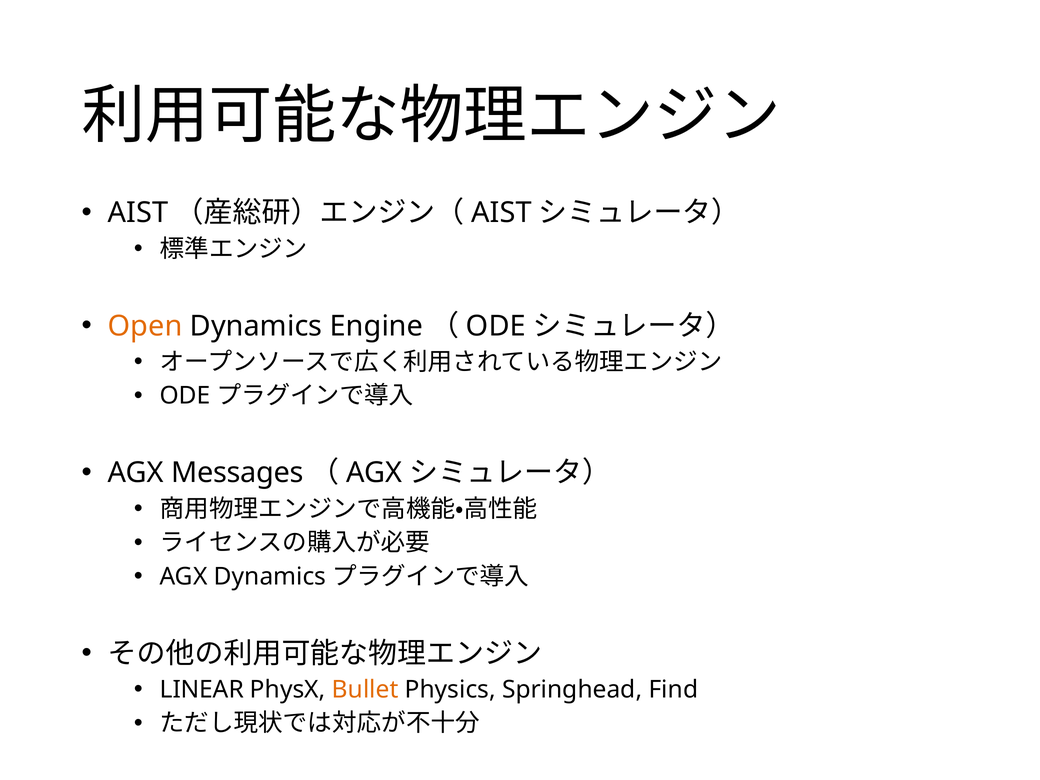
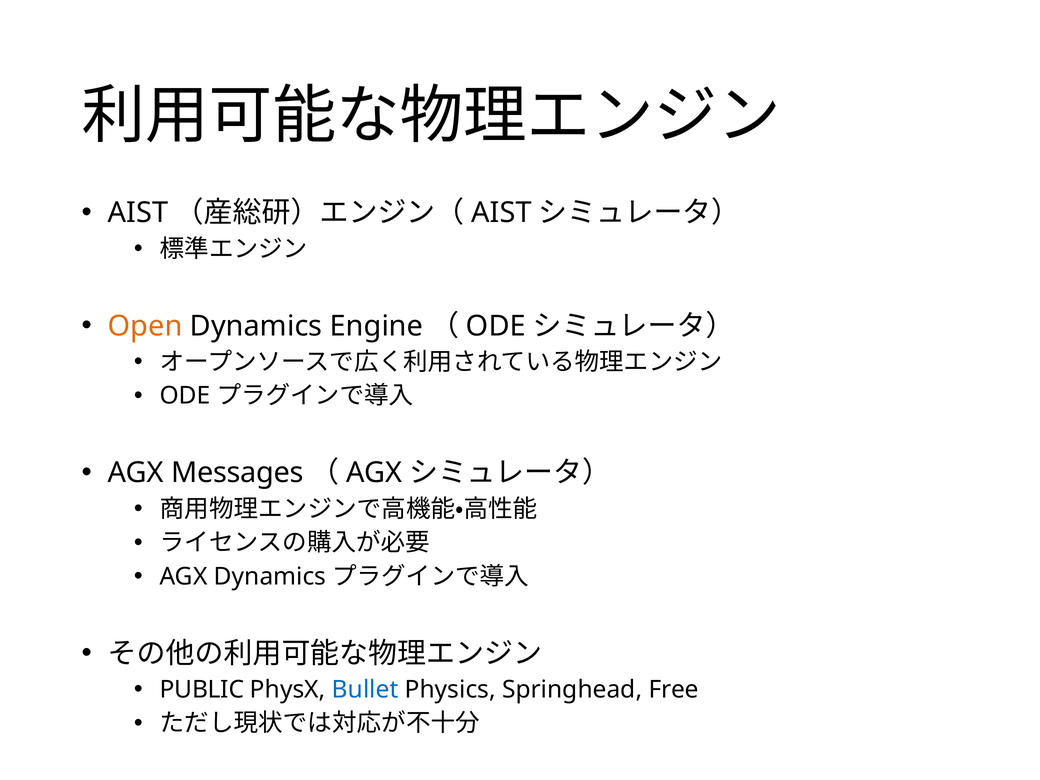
LINEAR: LINEAR -> PUBLIC (202, 690)
Bullet colour: orange -> blue (365, 690)
Find: Find -> Free (674, 690)
